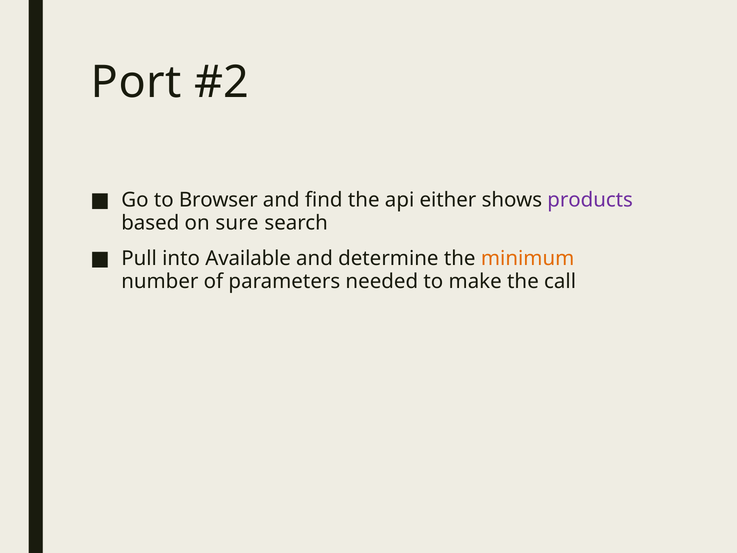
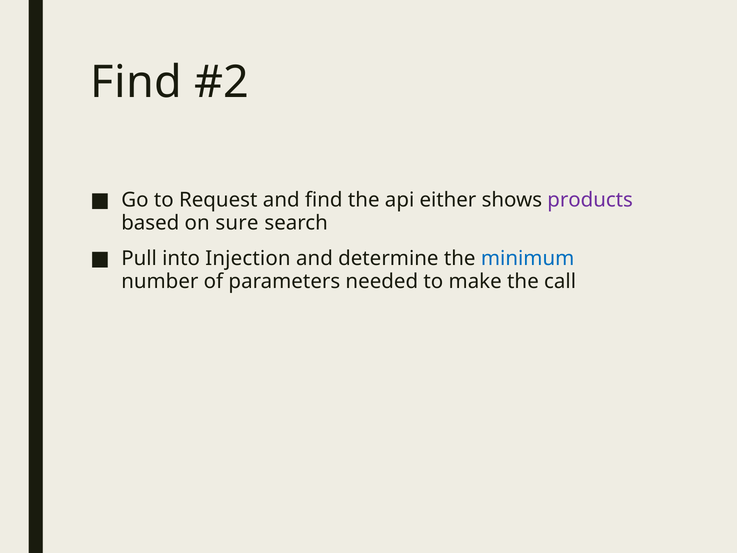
Port: Port -> Find (136, 83)
Browser: Browser -> Request (218, 200)
Available: Available -> Injection (248, 258)
minimum colour: orange -> blue (528, 258)
